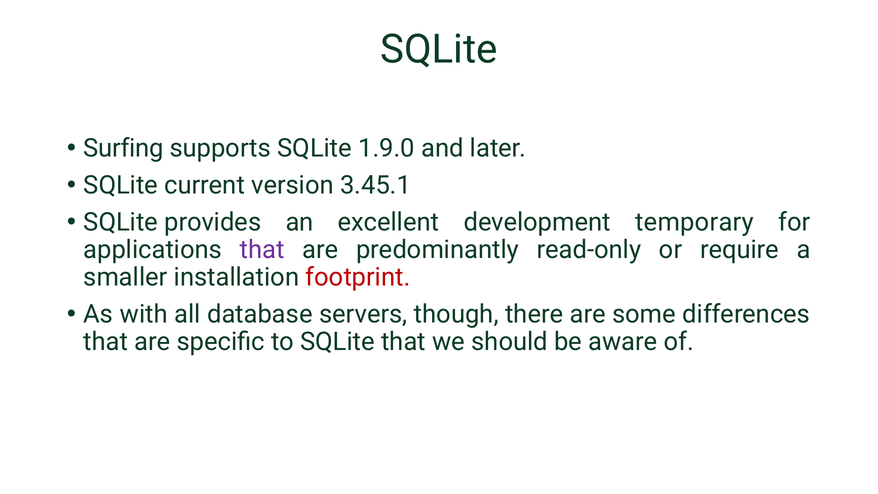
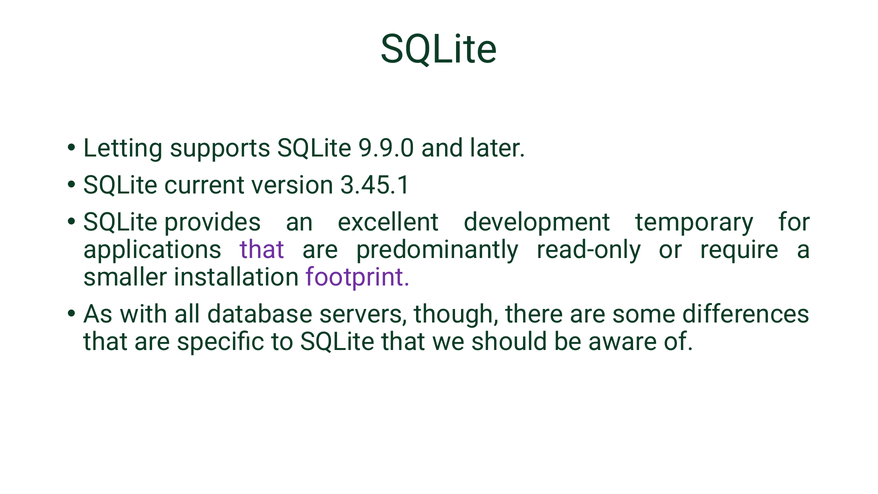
Surfing: Surfing -> Letting (123, 148)
1.9.0: 1.9.0 -> 9.9.0 (387, 148)
footprint colour: red -> purple (358, 277)
